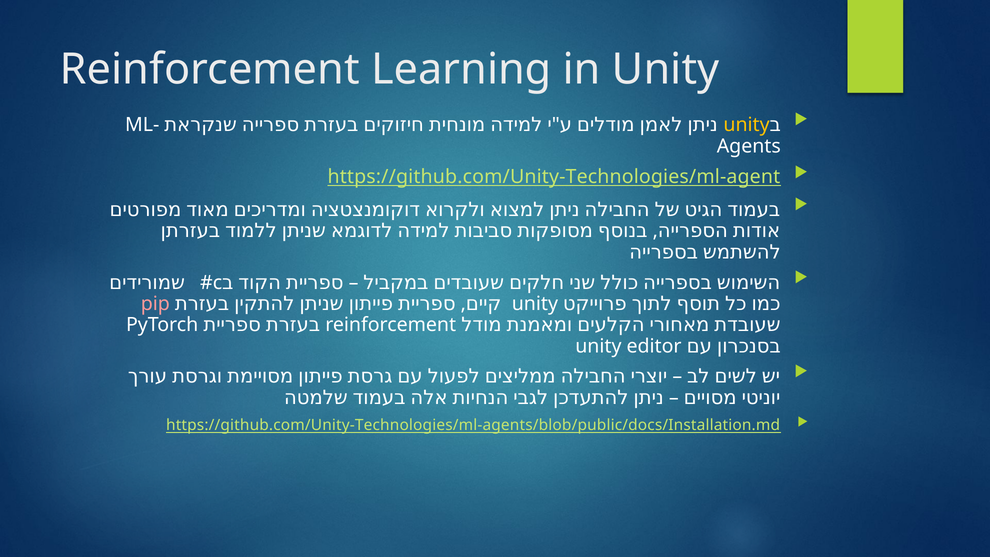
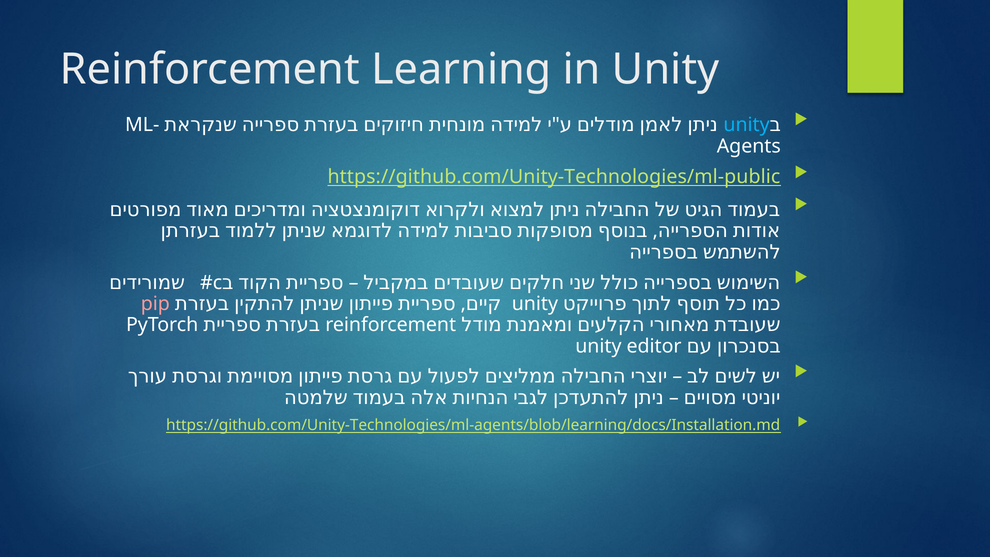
unity colour: yellow -> light blue (747, 125)
https://github.com/Unity-Technologies/ml-agent: https://github.com/Unity-Technologies/ml-agent -> https://github.com/Unity-Technologies/ml-public (554, 177)
https://github.com/Unity-Technologies/ml-agents/blob/public/docs/Installation.md: https://github.com/Unity-Technologies/ml-agents/blob/public/docs/Installation.md -> https://github.com/Unity-Technologies/ml-agents/blob/learning/docs/Installation.md (473, 425)
